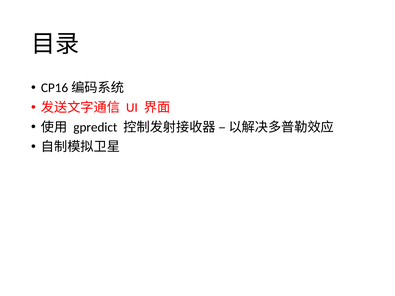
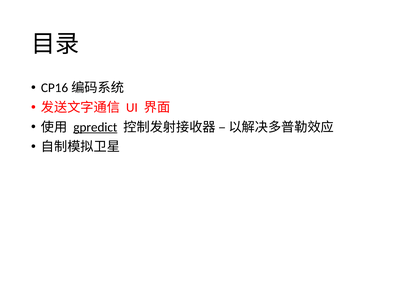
gpredict underline: none -> present (95, 127)
